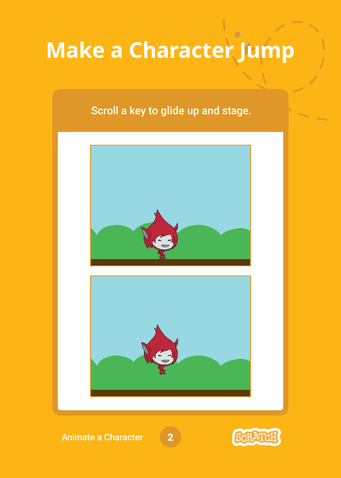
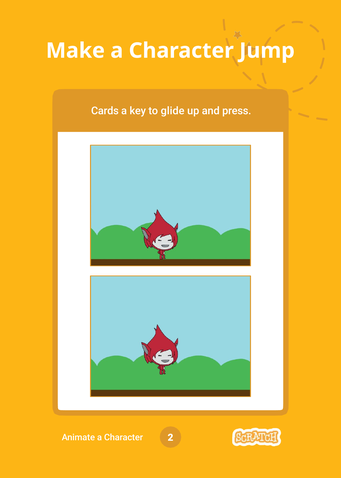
Scroll: Scroll -> Cards (105, 111)
stage: stage -> press (237, 111)
